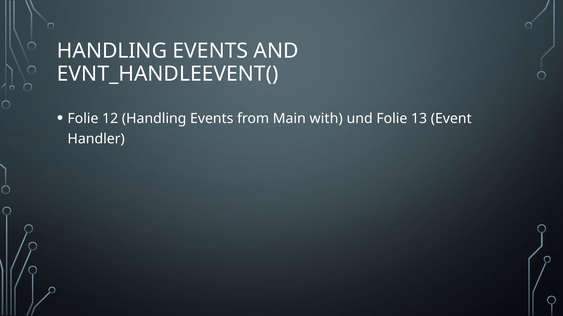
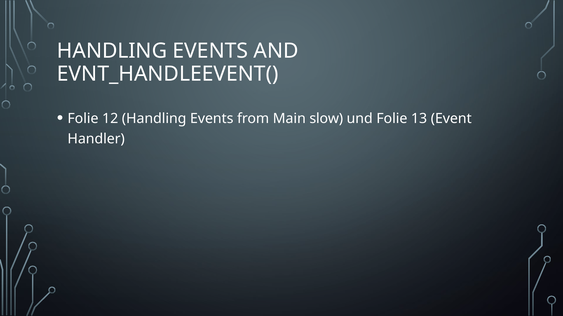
with: with -> slow (326, 119)
